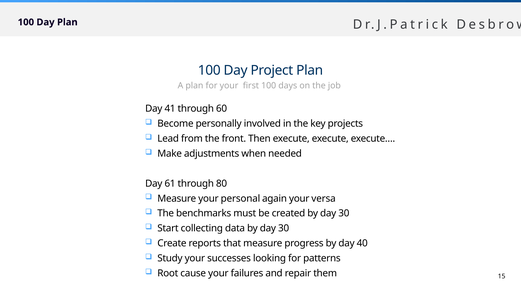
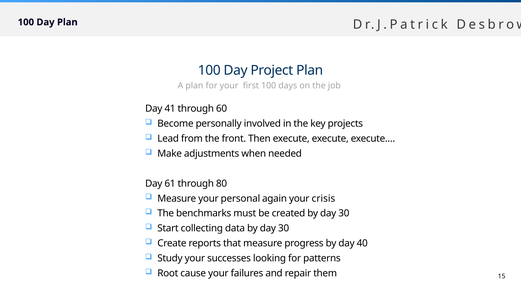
versa: versa -> crisis (323, 198)
